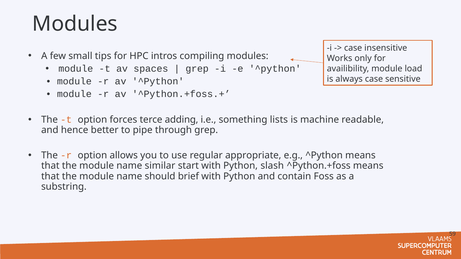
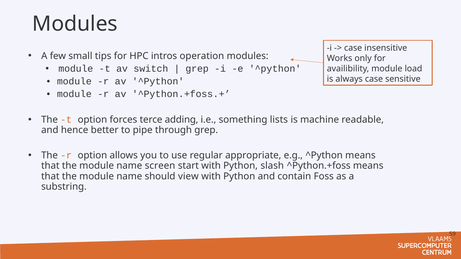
compiling: compiling -> operation (202, 56)
spaces: spaces -> switch (151, 69)
similar: similar -> screen (160, 166)
brief: brief -> view (188, 176)
